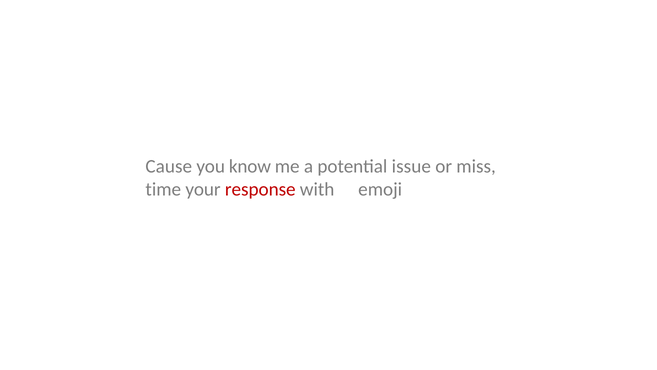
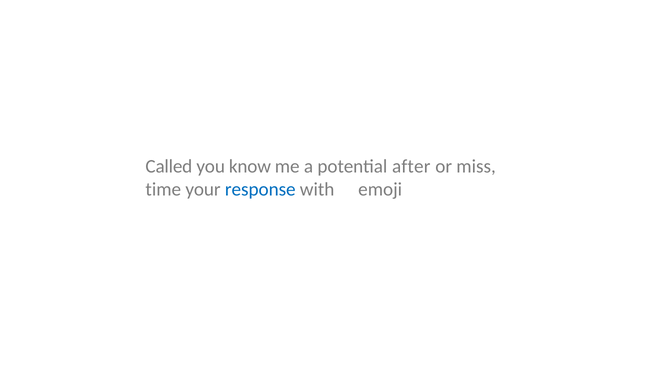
Cause: Cause -> Called (169, 166)
issue: issue -> after (411, 166)
response colour: red -> blue (260, 189)
